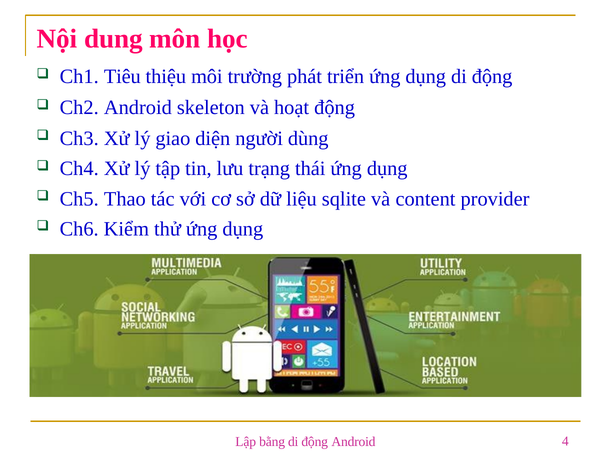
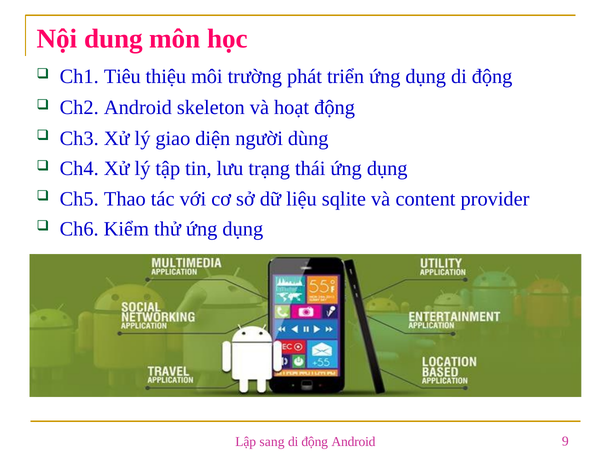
bằng: bằng -> sang (272, 442)
4: 4 -> 9 (565, 441)
